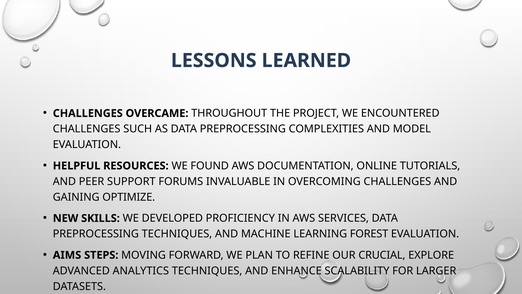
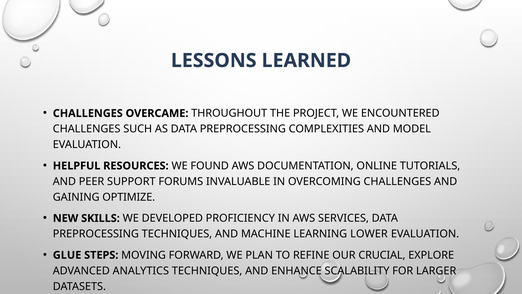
FOREST: FOREST -> LOWER (369, 234)
AIMS: AIMS -> GLUE (67, 255)
